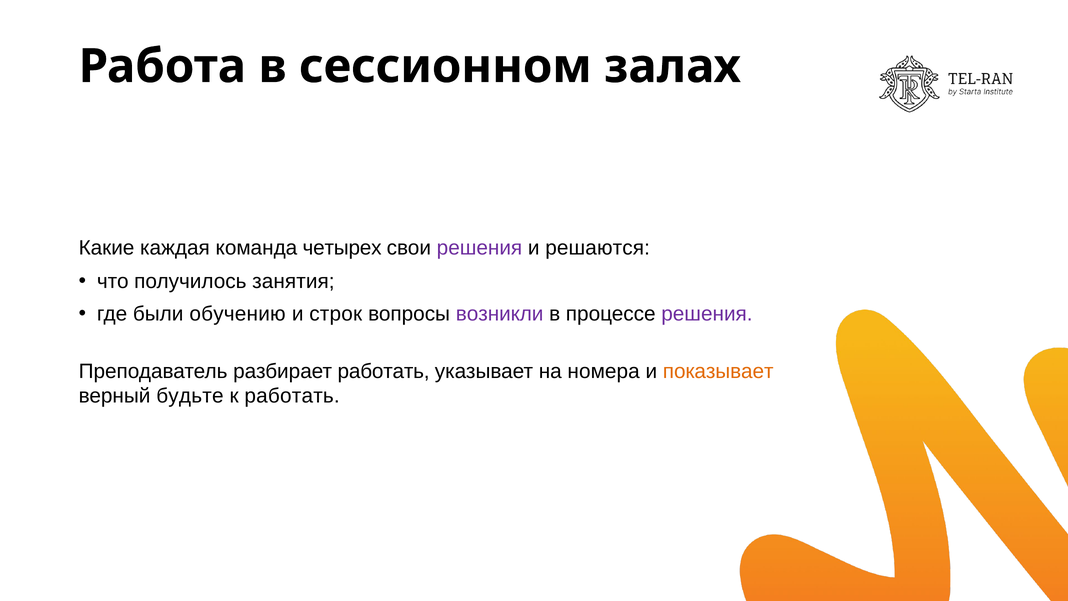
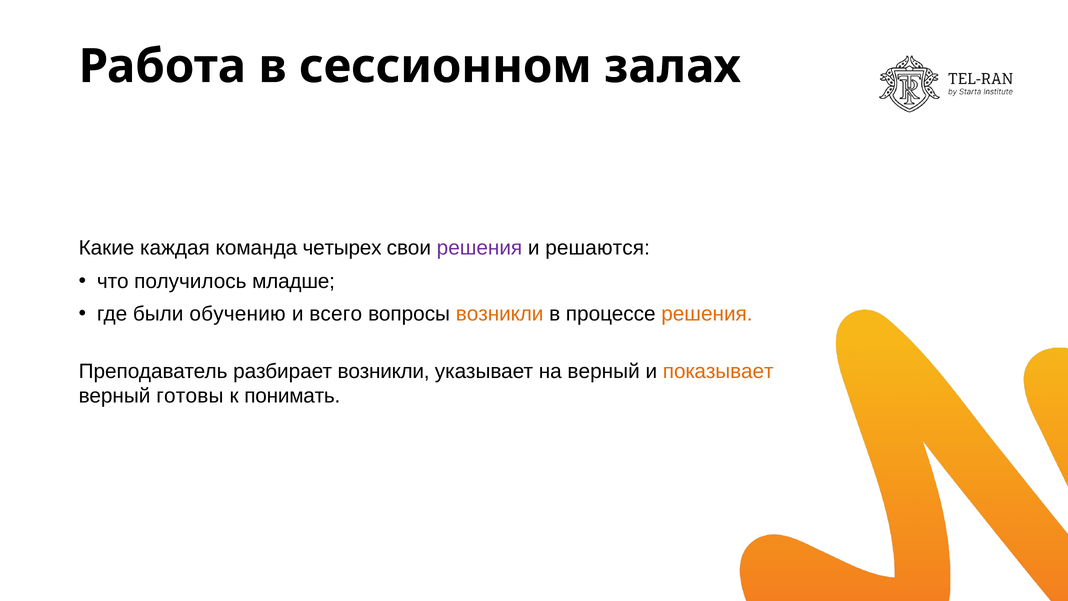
занятия: занятия -> младше (294, 281)
строк: строк -> всего (336, 314)
возникли colour: purple -> orange (500, 314)
решения colour: purple -> orange (707, 314)
разбирает работать: работать -> возникли (384, 371)
на номера: номера -> верный (604, 371)
будьте: будьте -> готовы (190, 396)
к работать: работать -> понимать (292, 396)
